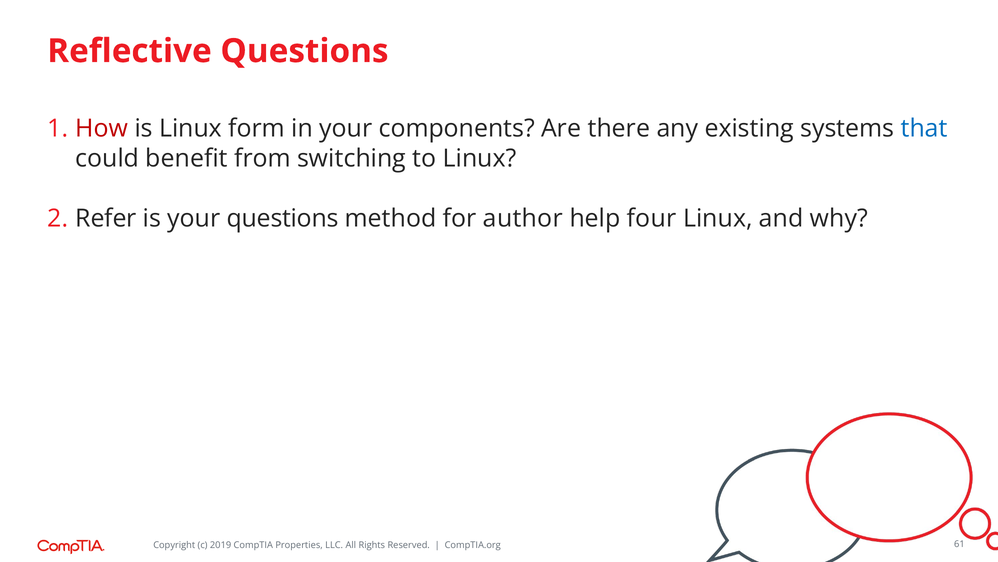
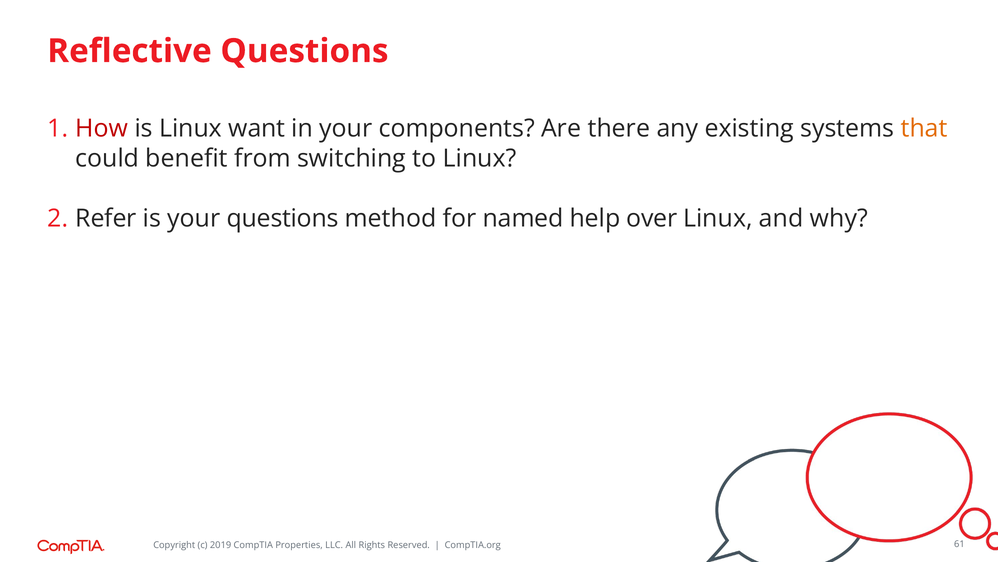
form: form -> want (257, 128)
that colour: blue -> orange (924, 128)
author: author -> named (523, 218)
four: four -> over (652, 218)
